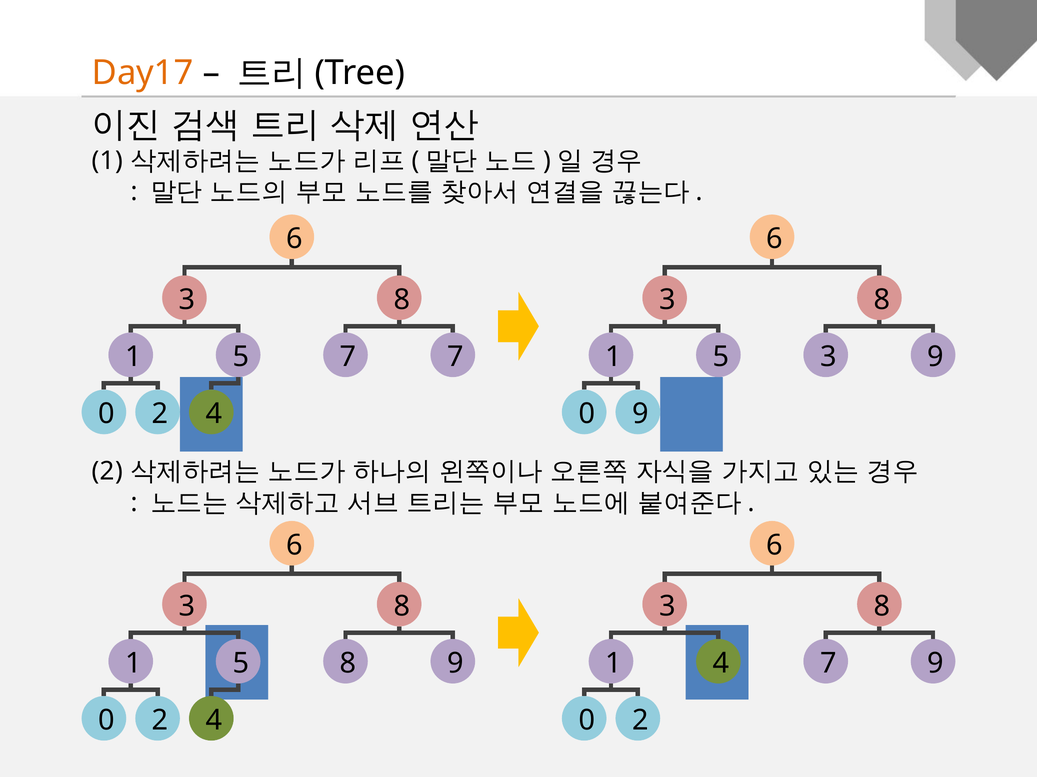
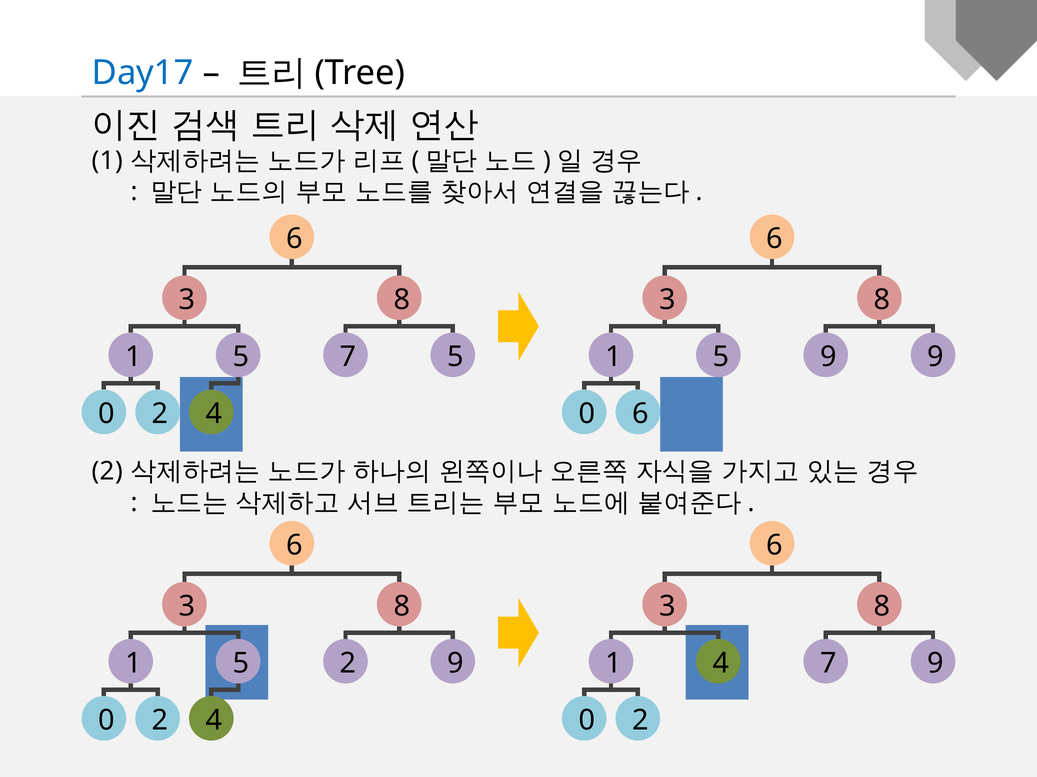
Day17 colour: orange -> blue (143, 73)
7 7: 7 -> 5 (455, 357)
5 3: 3 -> 9 (828, 357)
0 9: 9 -> 6 (640, 414)
5 8: 8 -> 2 (348, 664)
